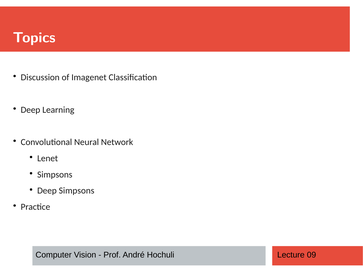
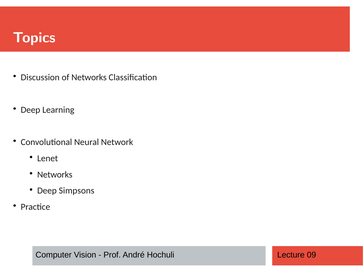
of Imagenet: Imagenet -> Networks (89, 77)
Simpsons: Simpsons -> Networks (55, 175)
